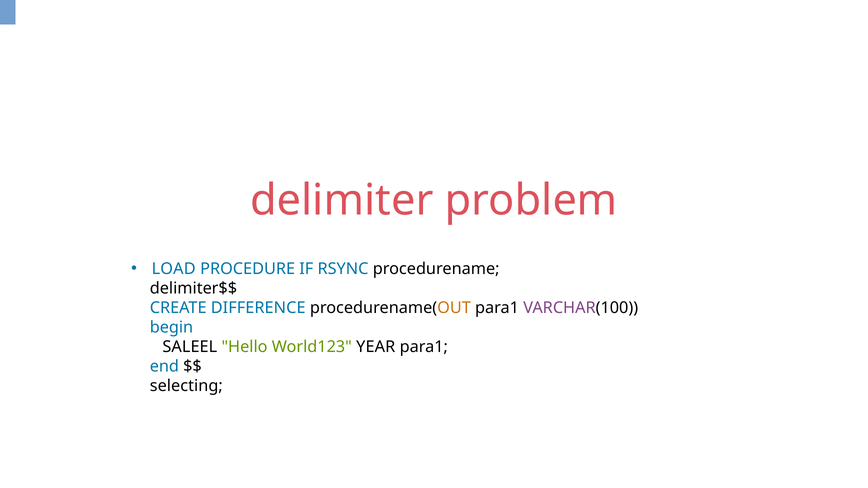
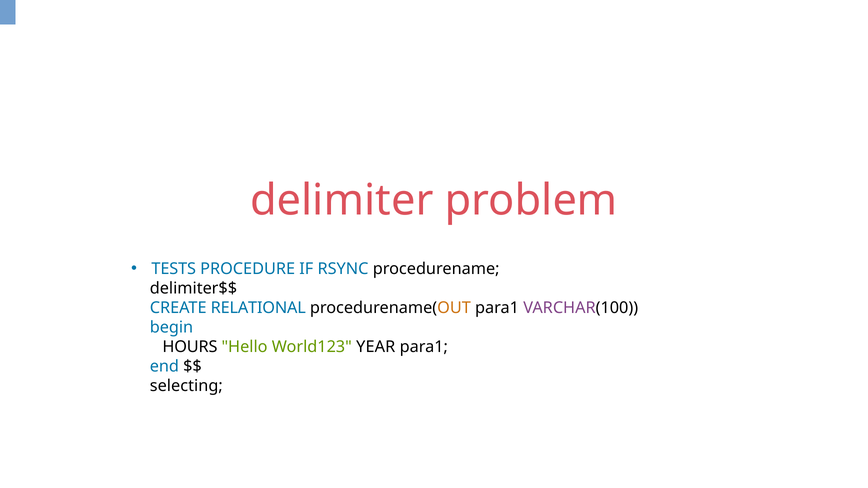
LOAD: LOAD -> TESTS (174, 269)
DIFFERENCE: DIFFERENCE -> RELATIONAL (258, 308)
SALEEL: SALEEL -> HOURS (190, 347)
